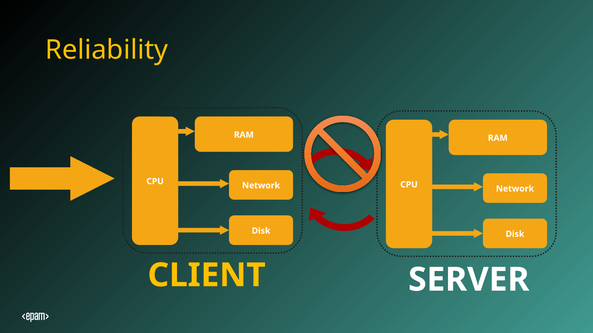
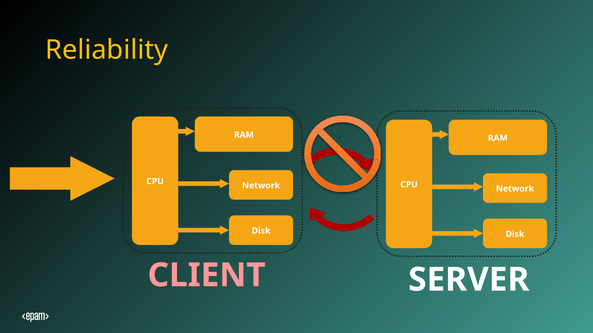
CLIENT colour: yellow -> pink (207, 276)
